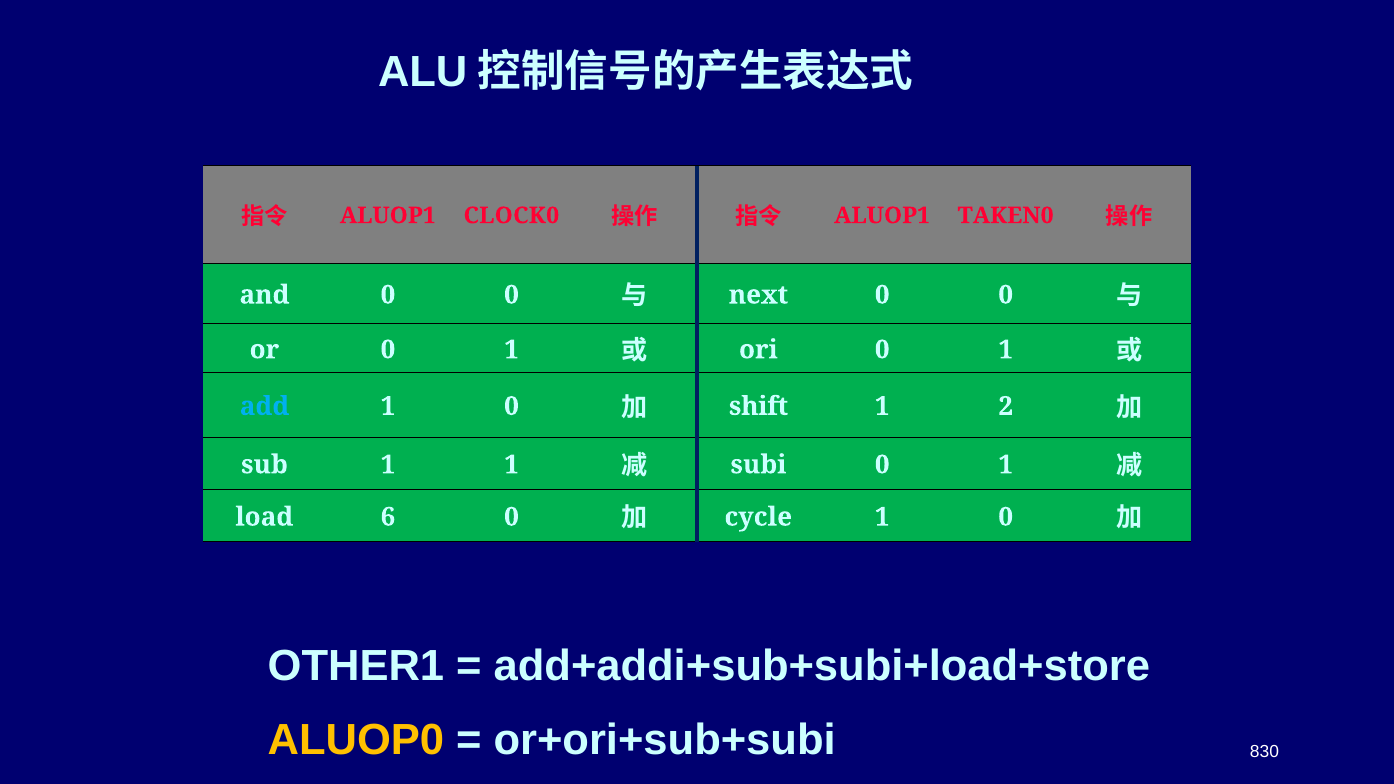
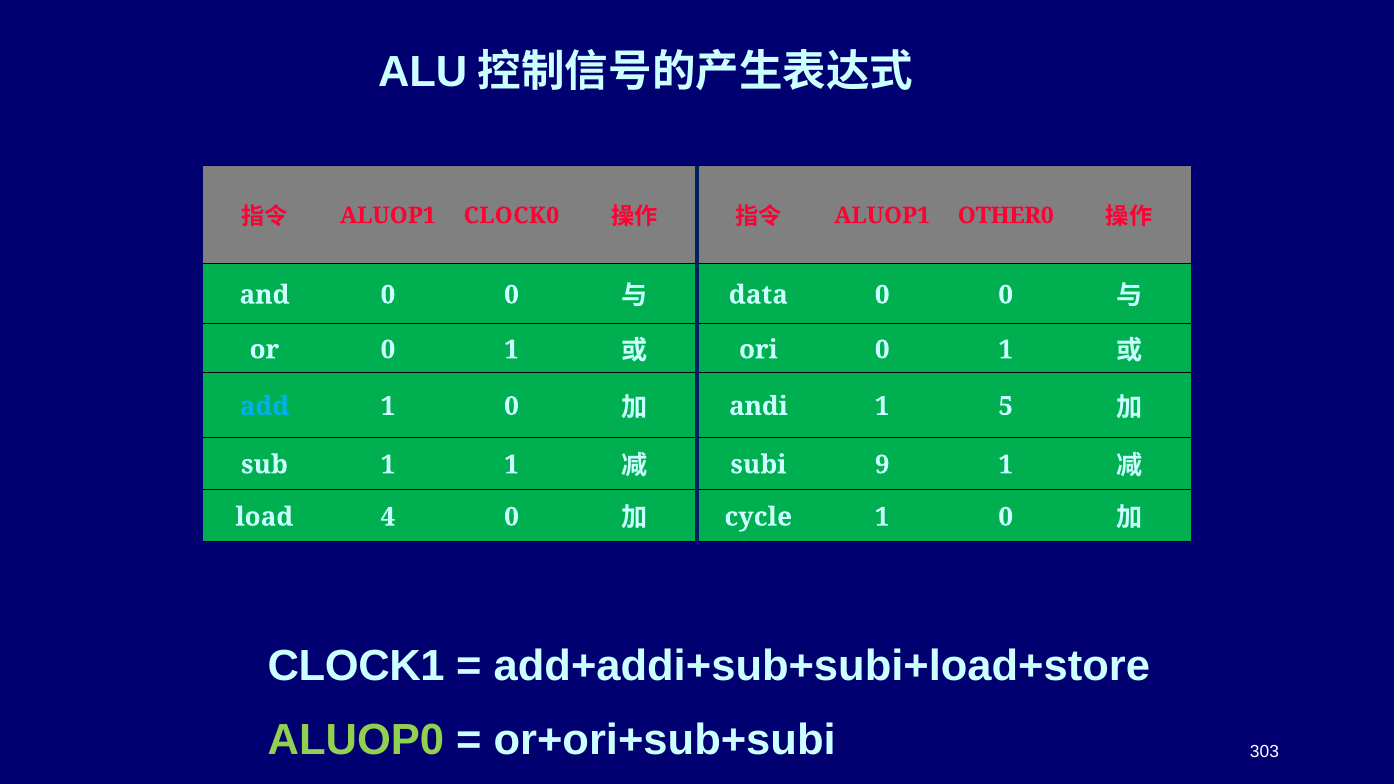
TAKEN0: TAKEN0 -> OTHER0 (1006, 216)
next: next -> data (758, 295)
shift: shift -> andi (758, 406)
2: 2 -> 5 (1006, 406)
subi 0: 0 -> 9 (882, 465)
6: 6 -> 4 (388, 517)
OTHER1: OTHER1 -> CLOCK1 (356, 667)
ALUOP0 colour: yellow -> light green (356, 741)
830: 830 -> 303 (1264, 752)
